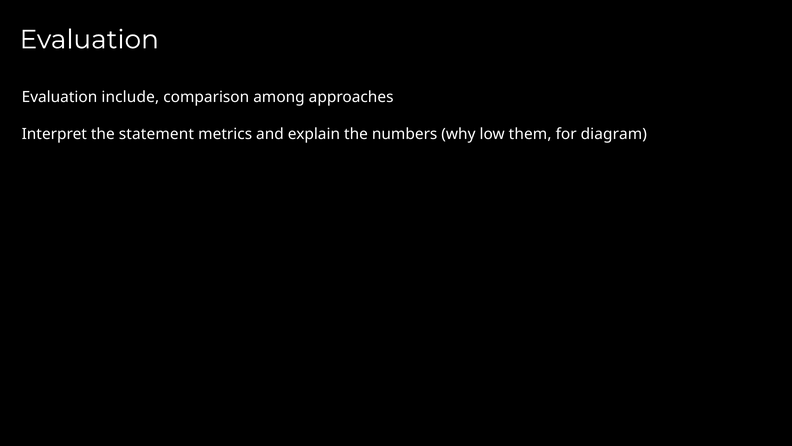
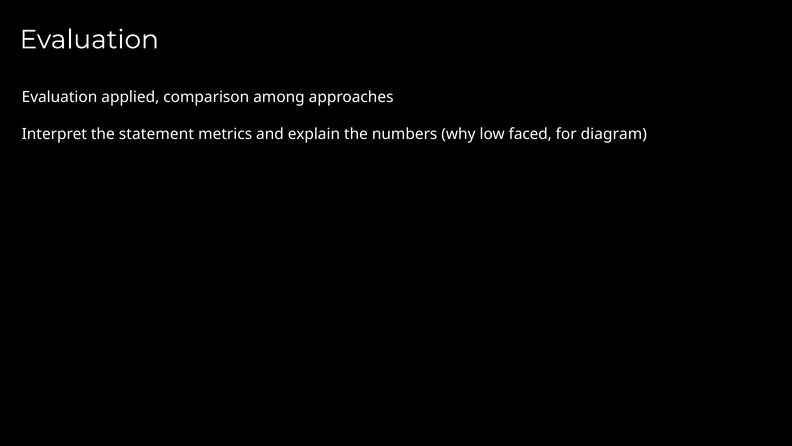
include: include -> applied (130, 97)
them: them -> faced (530, 134)
